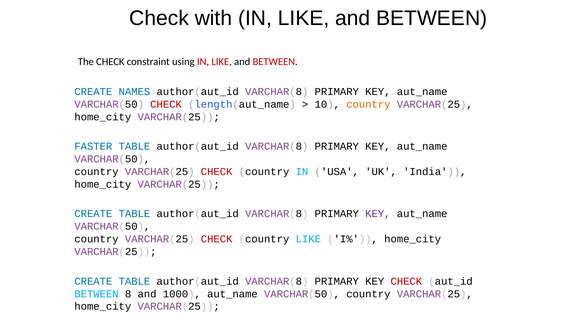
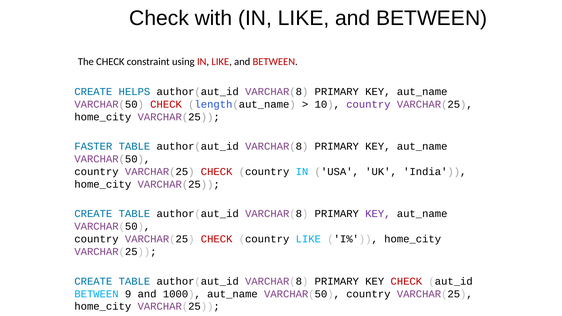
NAMES: NAMES -> HELPS (134, 92)
country colour: orange -> purple (368, 104)
8: 8 -> 9 (128, 294)
